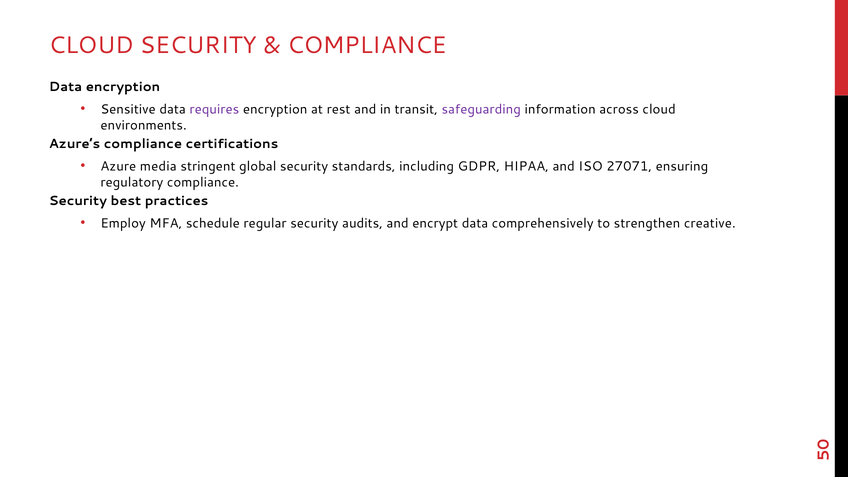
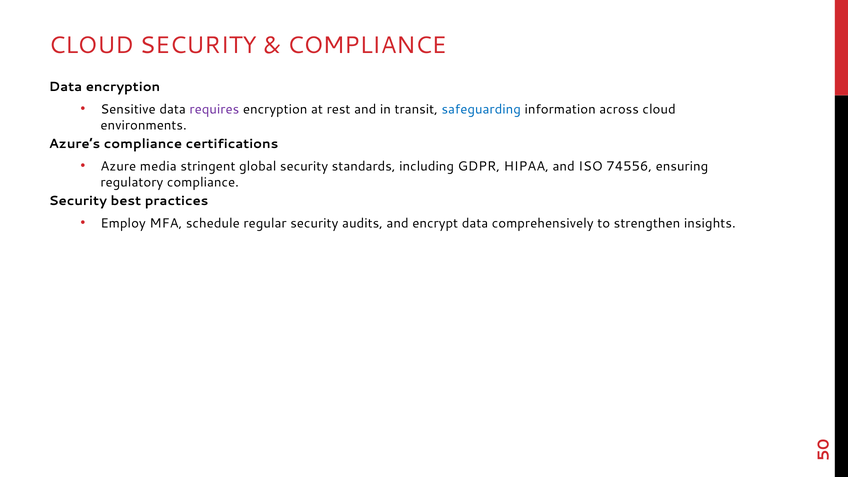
safeguarding colour: purple -> blue (481, 109)
27071: 27071 -> 74556 (629, 166)
creative: creative -> insights (710, 223)
